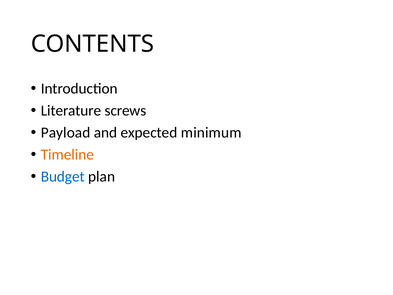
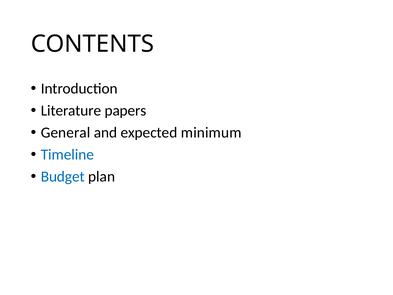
screws: screws -> papers (125, 111)
Payload: Payload -> General (66, 133)
Timeline colour: orange -> blue (67, 155)
